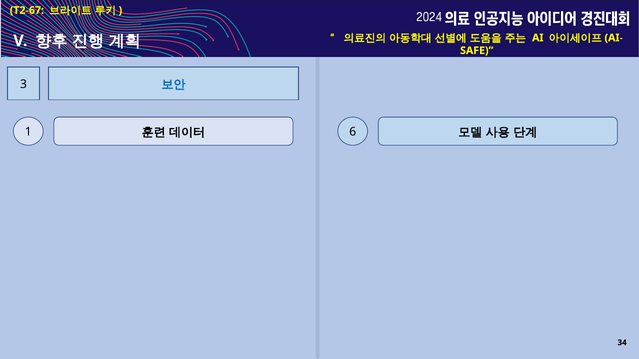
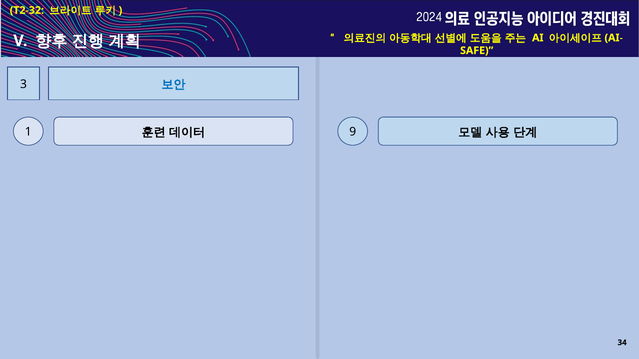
T2-67: T2-67 -> T2-32 (27, 10)
6: 6 -> 9 (353, 132)
